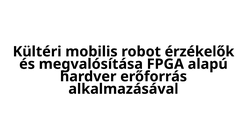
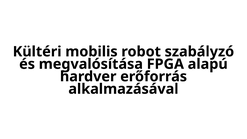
érzékelők: érzékelők -> szabályzó (199, 52)
